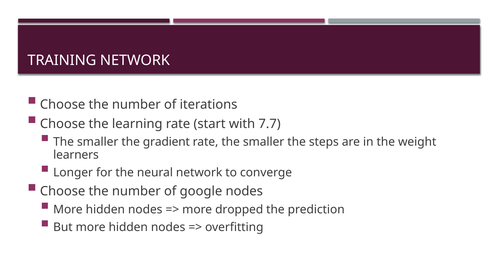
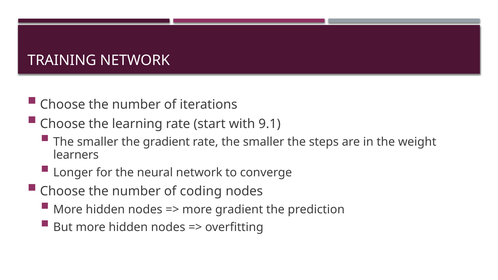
7.7: 7.7 -> 9.1 (270, 124)
google: google -> coding (201, 191)
more dropped: dropped -> gradient (239, 210)
